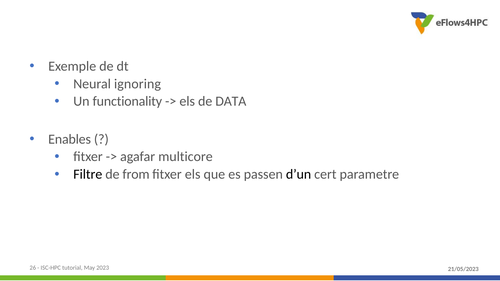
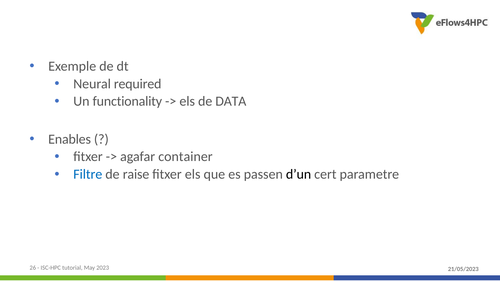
ignoring: ignoring -> required (138, 84)
multicore: multicore -> container (185, 157)
Filtre colour: black -> blue (88, 174)
from: from -> raise (136, 174)
